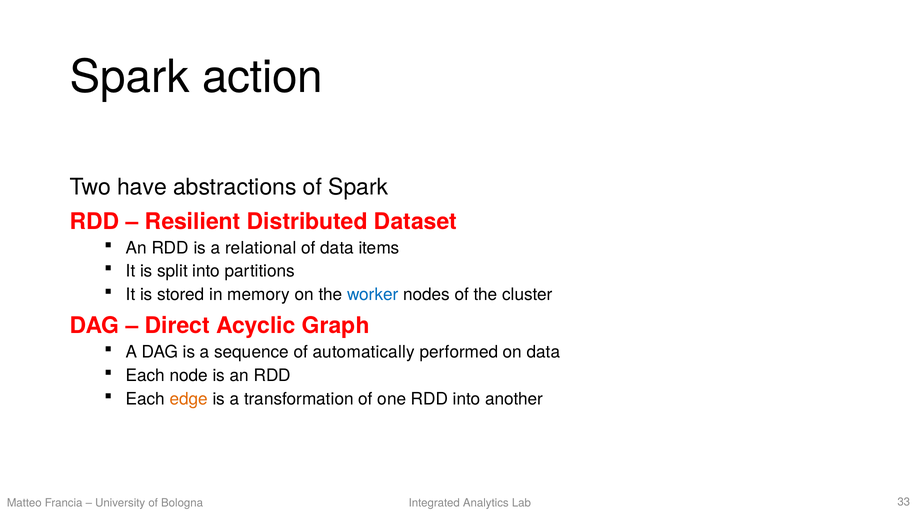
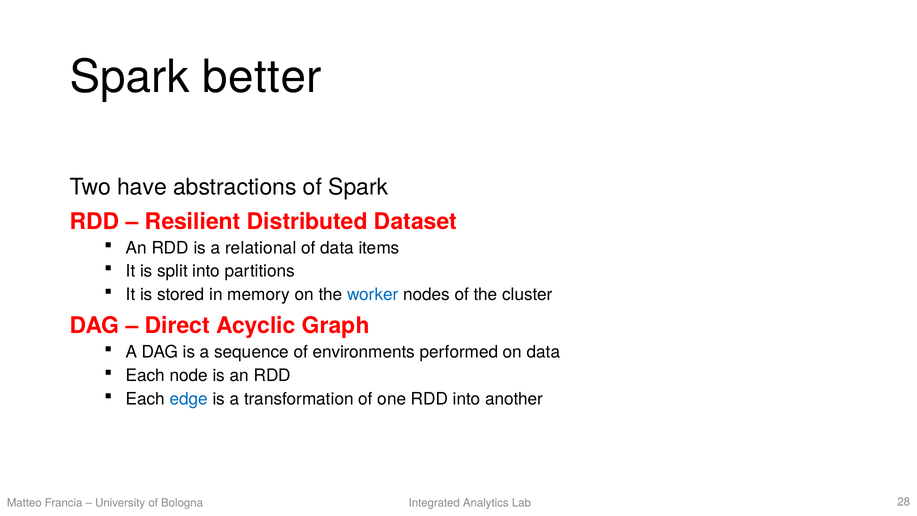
action: action -> better (262, 77)
automatically: automatically -> environments (364, 352)
edge colour: orange -> blue (189, 399)
33: 33 -> 28 (904, 502)
